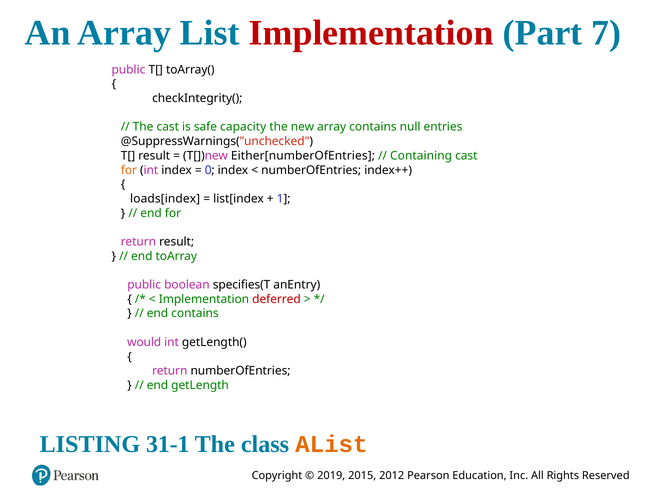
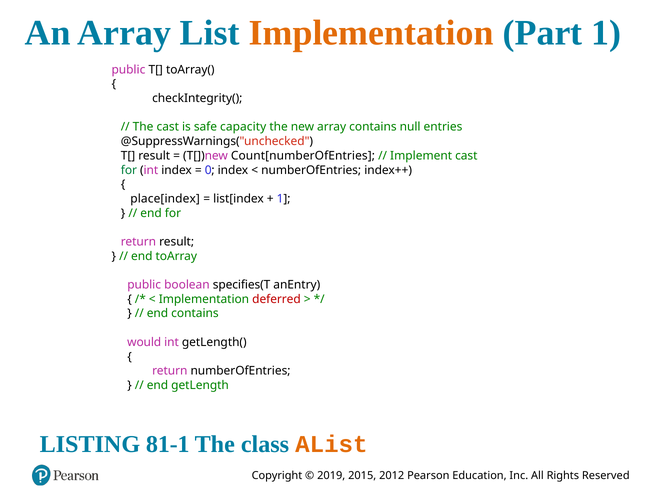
Implementation colour: red -> orange (371, 33)
Part 7: 7 -> 1 (606, 33)
Either[numberOfEntries: Either[numberOfEntries -> Count[numberOfEntries (303, 156)
Containing: Containing -> Implement (421, 156)
for colour: orange -> green (129, 170)
loads[index: loads[index -> place[index (165, 199)
31-1: 31-1 -> 81-1 (168, 444)
